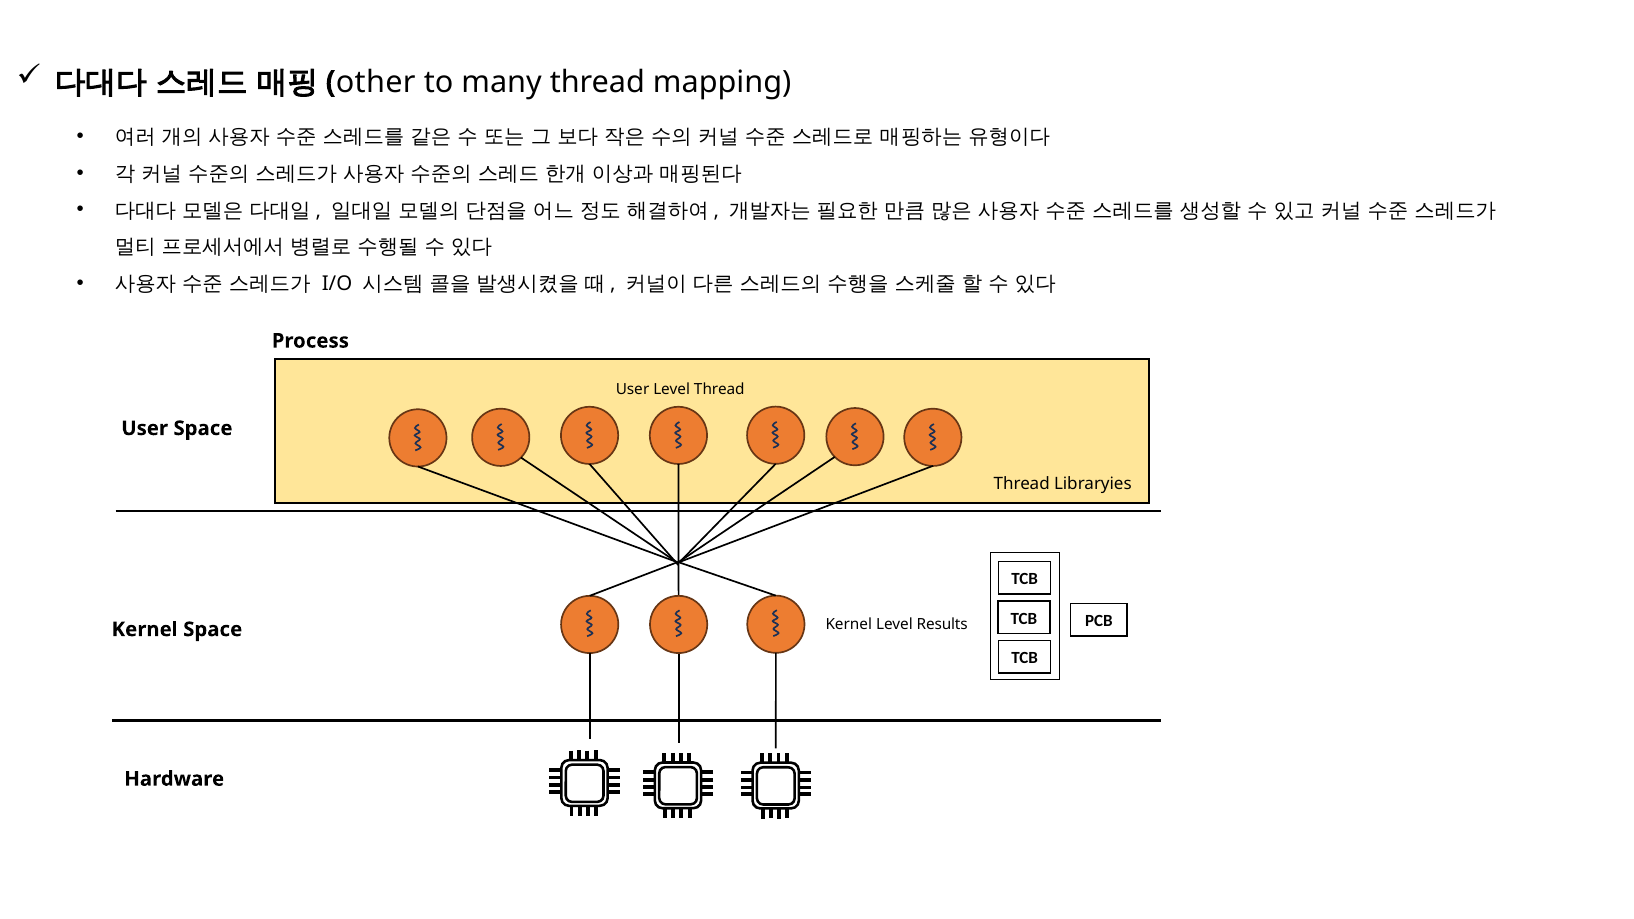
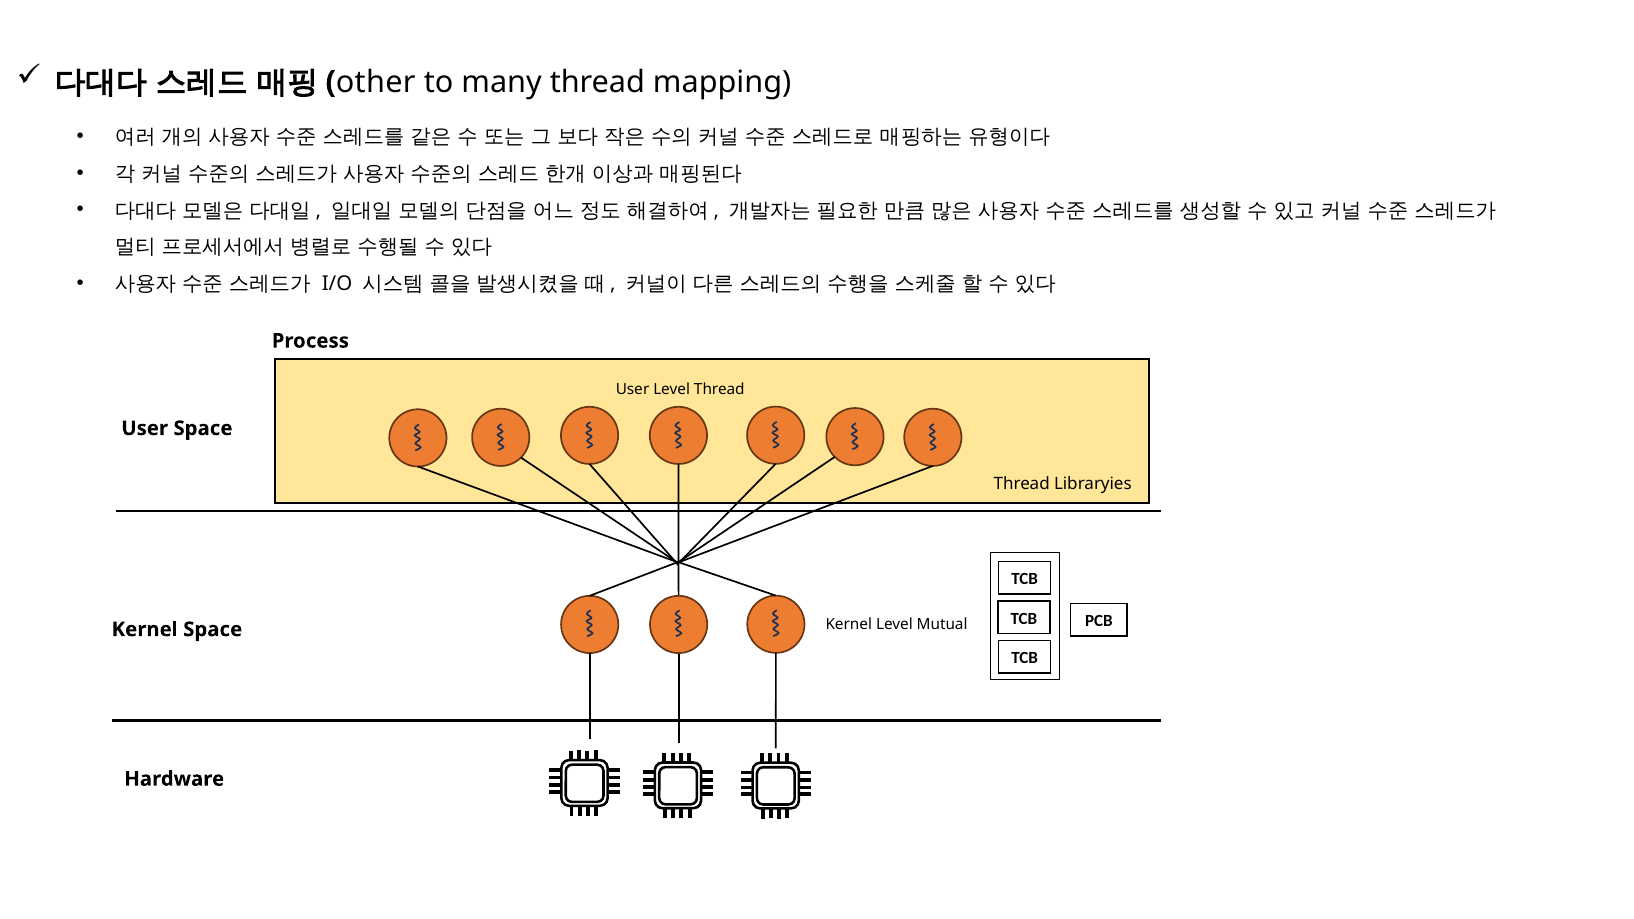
Results: Results -> Mutual (942, 624)
